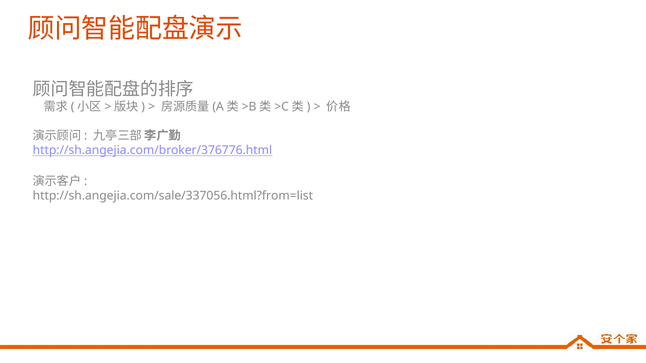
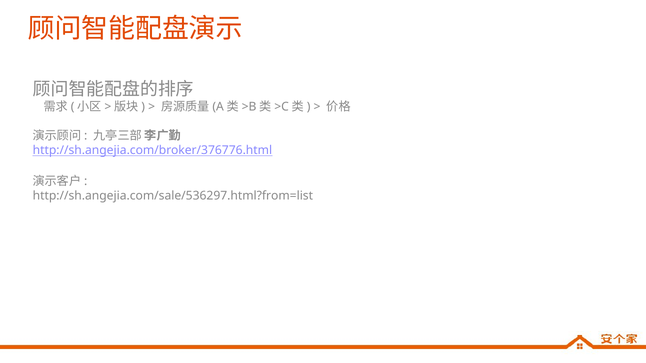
http://sh.angejia.com/sale/337056.html?from=list: http://sh.angejia.com/sale/337056.html?from=list -> http://sh.angejia.com/sale/536297.html?from=list (173, 196)
